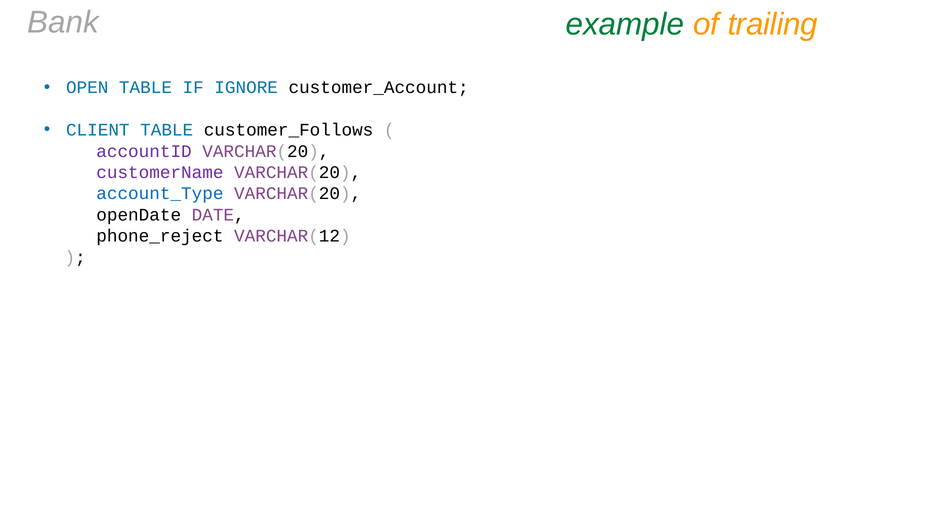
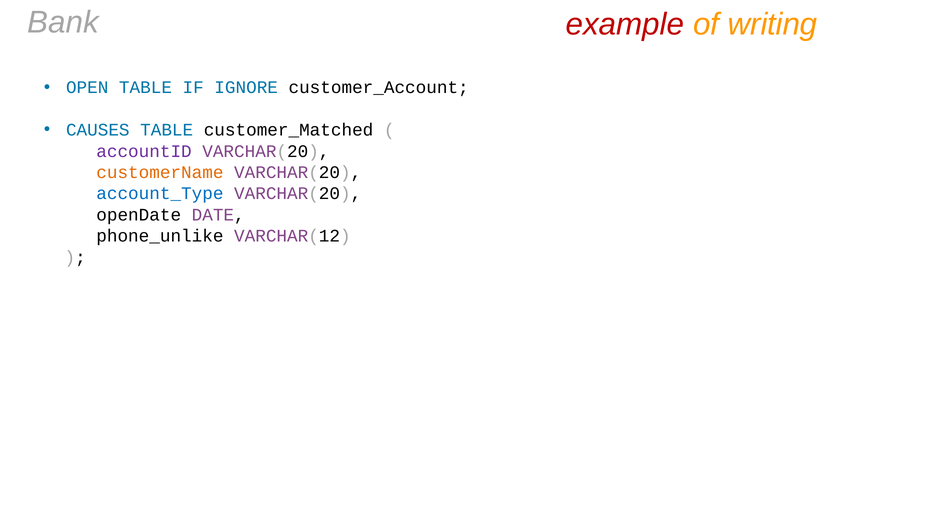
example colour: green -> red (625, 25)
trailing: trailing -> writing (773, 25)
CLIENT: CLIENT -> CAUSES (98, 130)
customer_Follows: customer_Follows -> customer_Matched (289, 130)
customerName colour: purple -> orange (160, 172)
phone_reject: phone_reject -> phone_unlike (160, 236)
